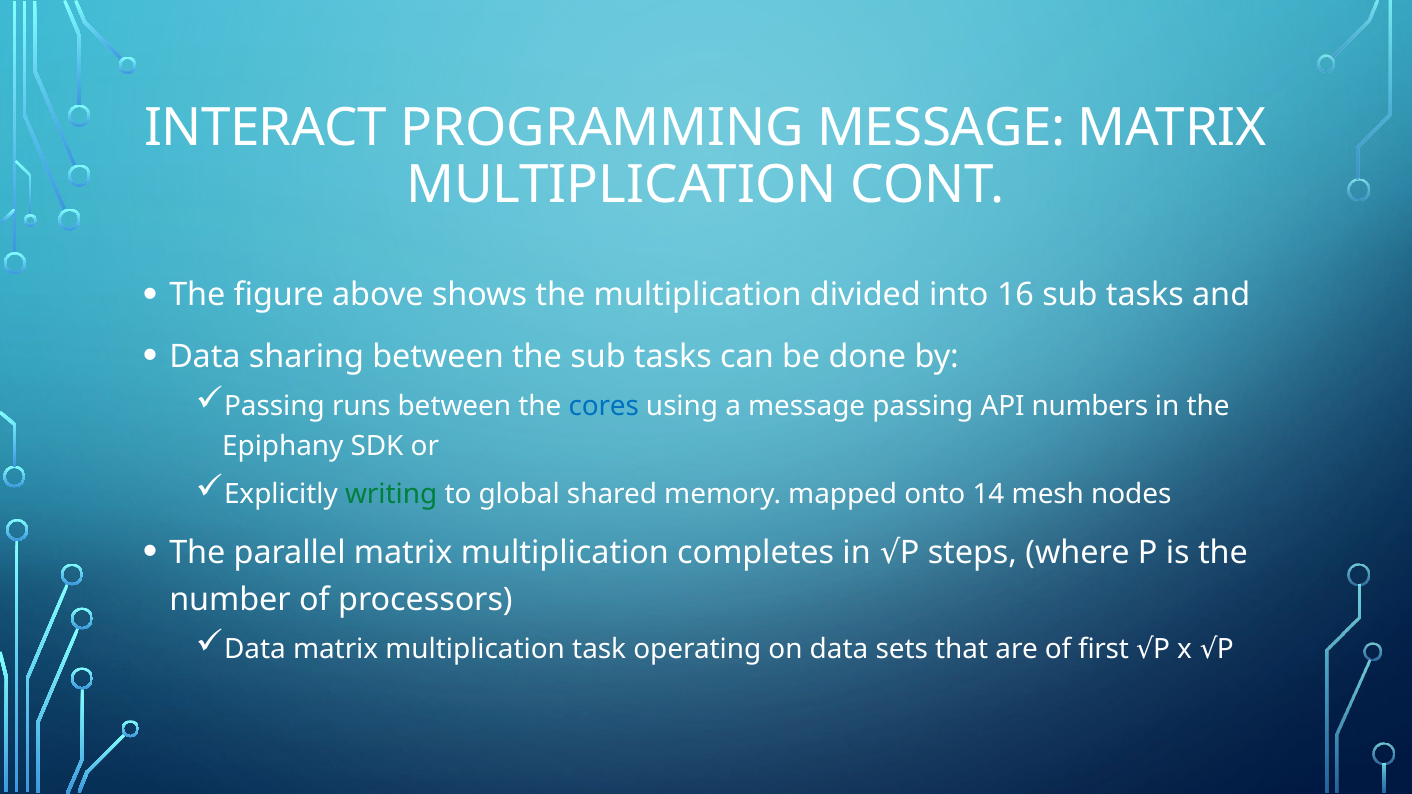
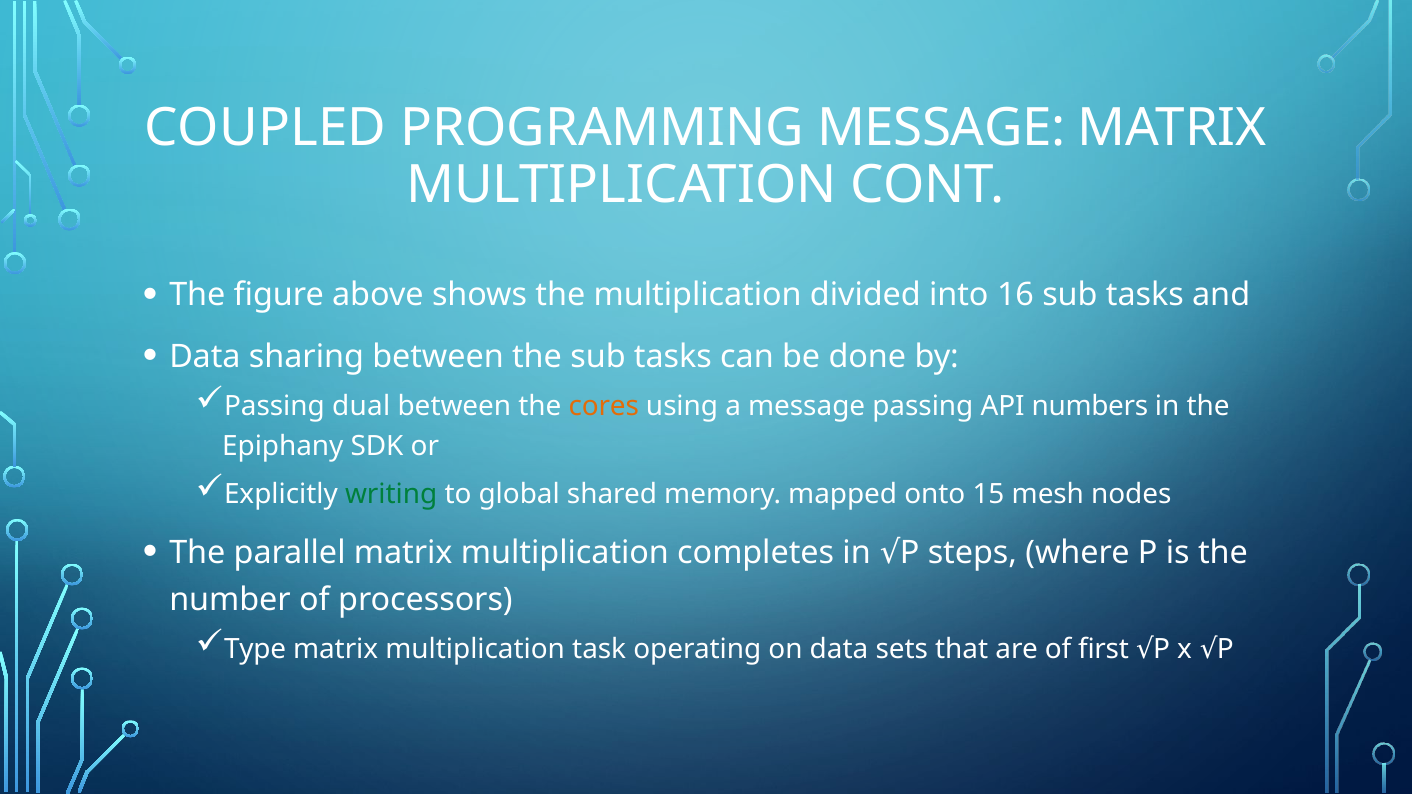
INTERACT: INTERACT -> COUPLED (265, 128)
runs: runs -> dual (361, 406)
cores colour: blue -> orange (604, 406)
14: 14 -> 15 (988, 494)
Data: Data -> Type (255, 650)
